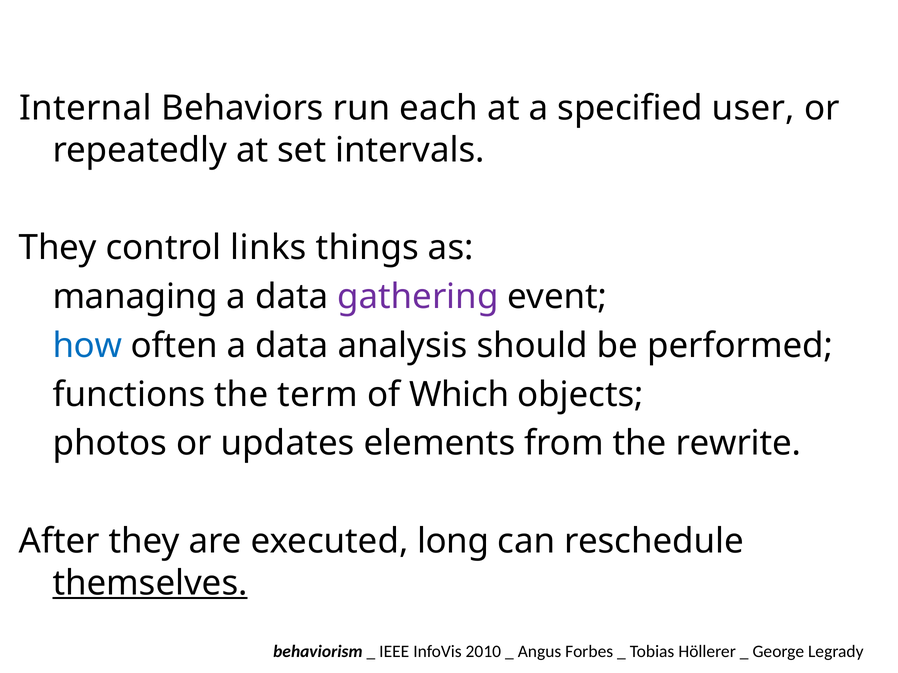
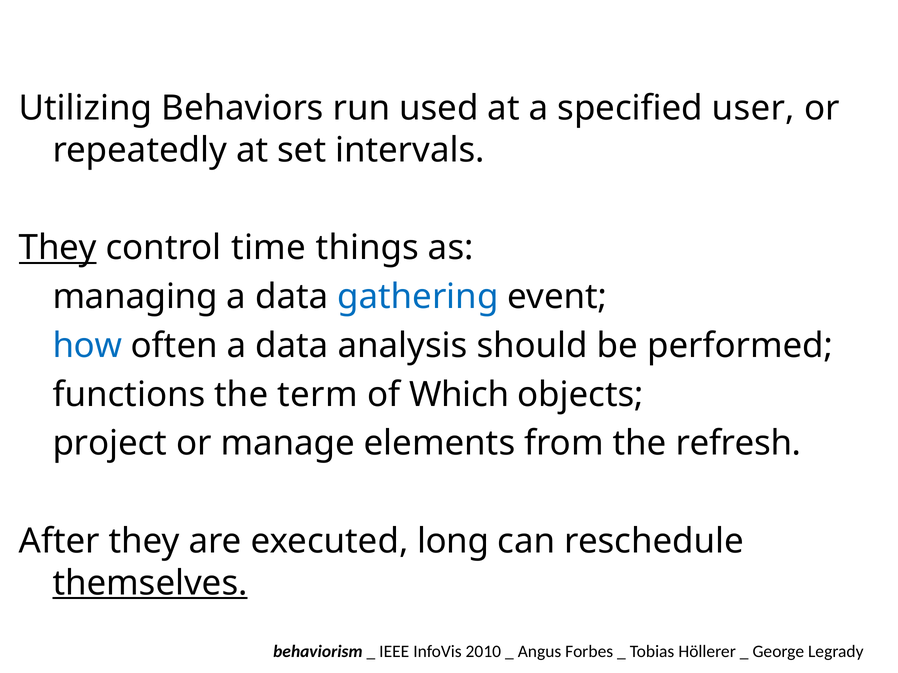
Internal: Internal -> Utilizing (86, 108)
each: each -> used (439, 108)
They underline: none -> present (58, 248)
links: links -> time (269, 248)
gathering colour: purple -> blue (418, 297)
photos: photos -> project (110, 444)
updates: updates -> manage (288, 444)
rewrite: rewrite -> refresh (738, 444)
